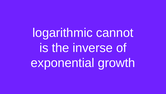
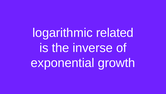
cannot: cannot -> related (115, 33)
